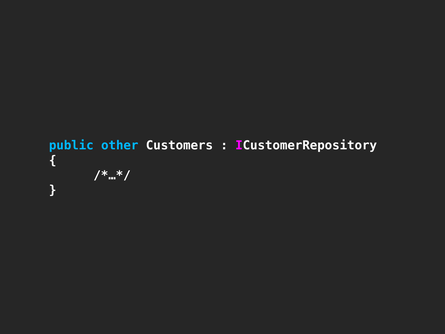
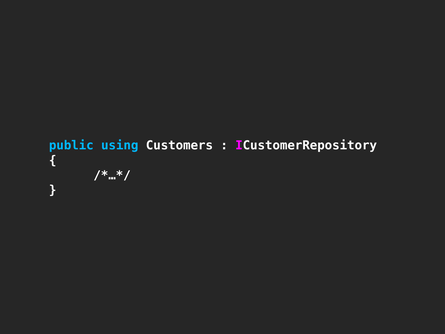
other: other -> using (120, 145)
